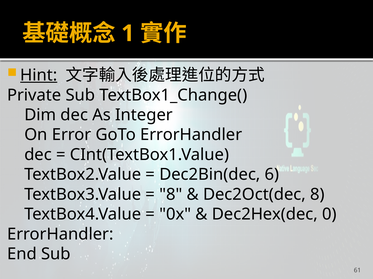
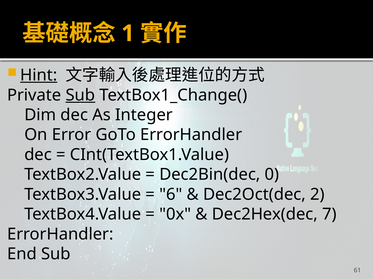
Sub underline: none -> present (80, 95)
6: 6 -> 0 (272, 175)
8: 8 -> 6 (171, 195)
Dec2Oct(dec 8: 8 -> 2 (317, 195)
0: 0 -> 7 (329, 215)
